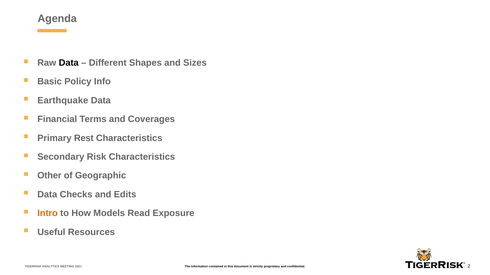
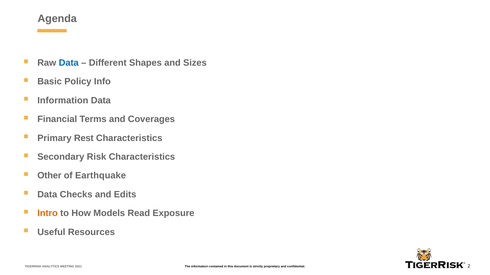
Data colour: black -> blue (69, 63)
Earthquake: Earthquake -> Information (63, 101)
Geographic: Geographic -> Earthquake (101, 176)
